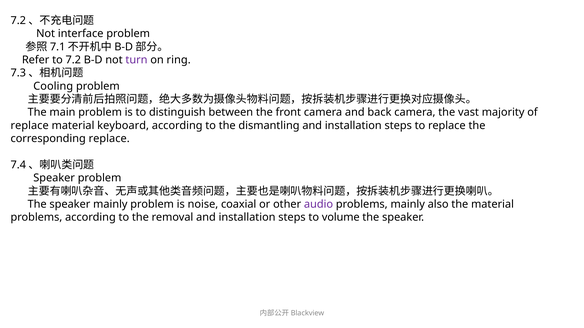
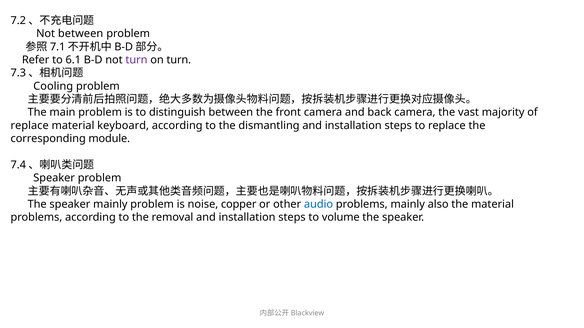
Not interface: interface -> between (81, 34)
7.2: 7.2 -> 6.1 (73, 60)
on ring: ring -> turn (179, 60)
corresponding replace: replace -> module (109, 139)
coaxial: coaxial -> copper (239, 205)
audio colour: purple -> blue (319, 205)
